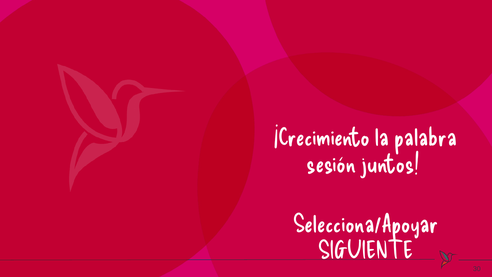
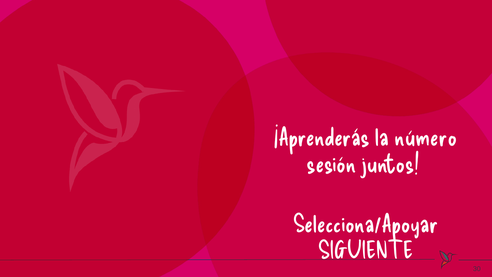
¡Crecimiento: ¡Crecimiento -> ¡Aprenderás (322, 138)
palabra: palabra -> número (426, 138)
